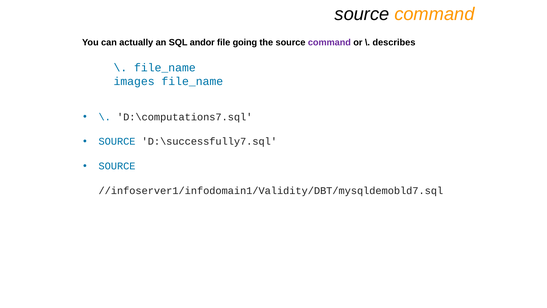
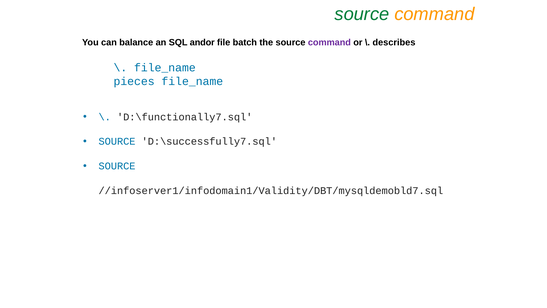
source colour: black -> green (362, 14)
actually: actually -> balance (136, 42)
going: going -> batch (245, 42)
images: images -> pieces (134, 81)
D:\computations7.sql: D:\computations7.sql -> D:\functionally7.sql (185, 117)
